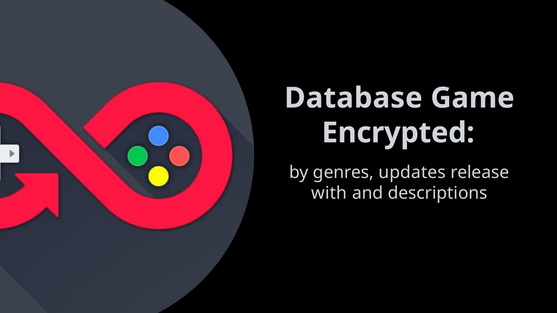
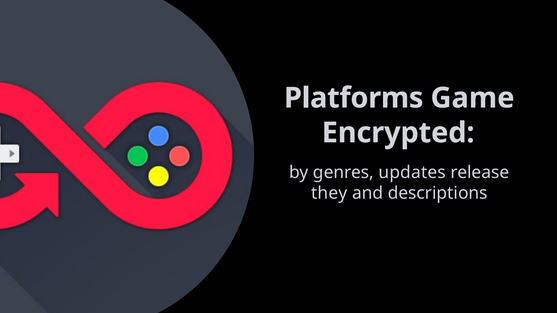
Database: Database -> Platforms (354, 98)
with: with -> they (329, 193)
